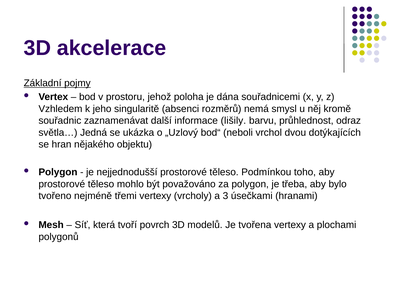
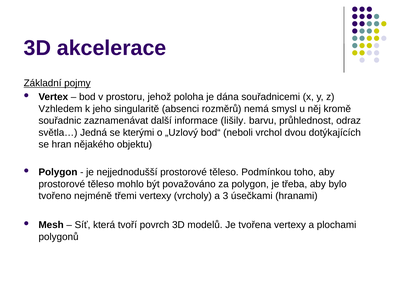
ukázka: ukázka -> kterými (139, 132)
